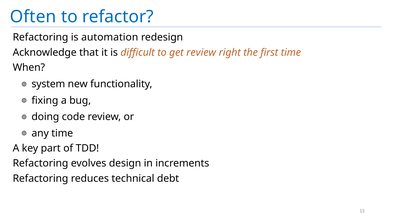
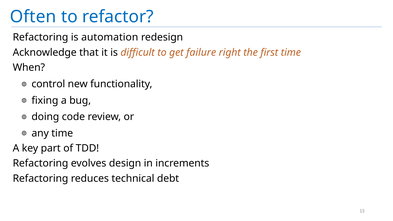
get review: review -> failure (201, 52)
system: system -> control (48, 84)
